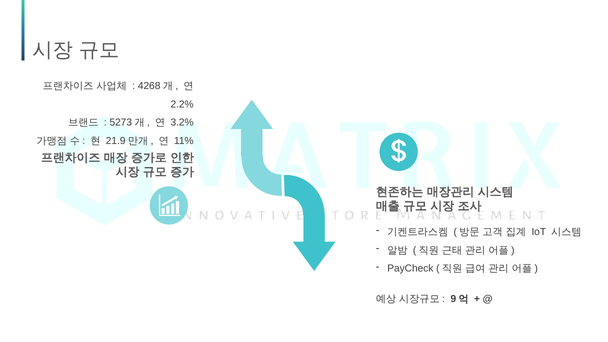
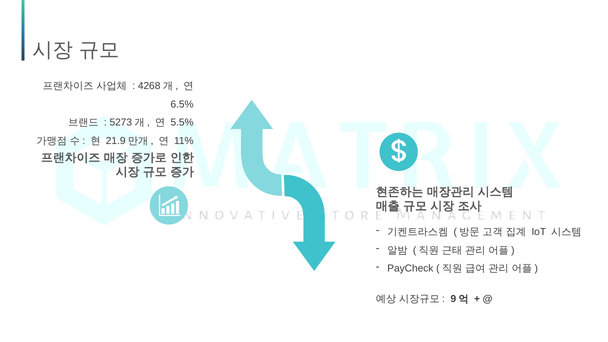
2.2%: 2.2% -> 6.5% (182, 104)
3.2%: 3.2% -> 5.5% (182, 123)
